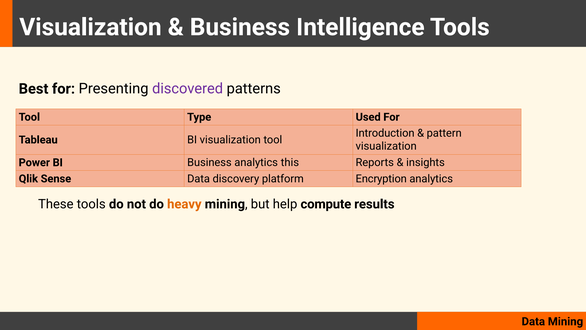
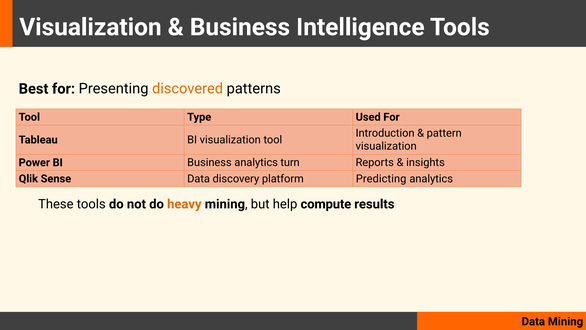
discovered colour: purple -> orange (188, 89)
this: this -> turn (290, 162)
Encryption: Encryption -> Predicting (381, 179)
